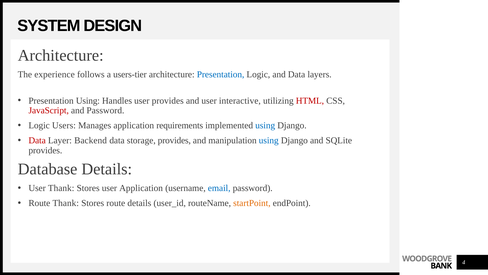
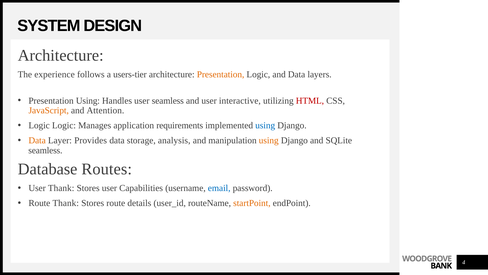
Presentation colour: blue -> orange (221, 74)
user provides: provides -> seamless (168, 100)
JavaScript colour: red -> orange (49, 110)
and Password: Password -> Attention (105, 110)
Logic Users: Users -> Logic (64, 125)
Data colour: red -> orange (37, 140)
Backend: Backend -> Provides (91, 140)
storage provides: provides -> analysis (174, 140)
using colour: blue -> orange (269, 140)
provides: provides -> seamless (45, 150)
Database Details: Details -> Routes (107, 169)
user Application: Application -> Capabilities (141, 188)
